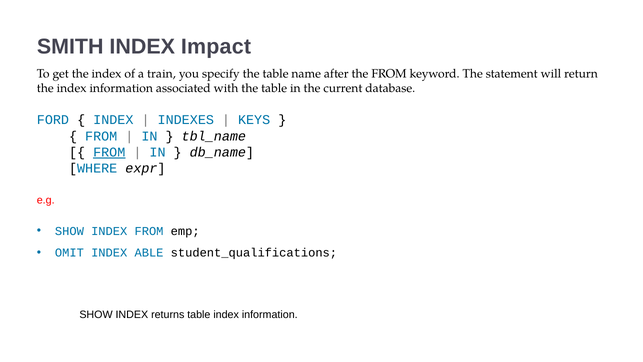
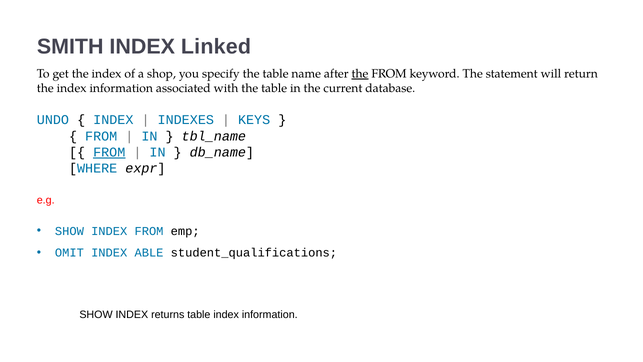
Impact: Impact -> Linked (216, 47)
train: train -> shop (162, 74)
the underline: none -> present (360, 74)
FORD: FORD -> UNDO (53, 120)
